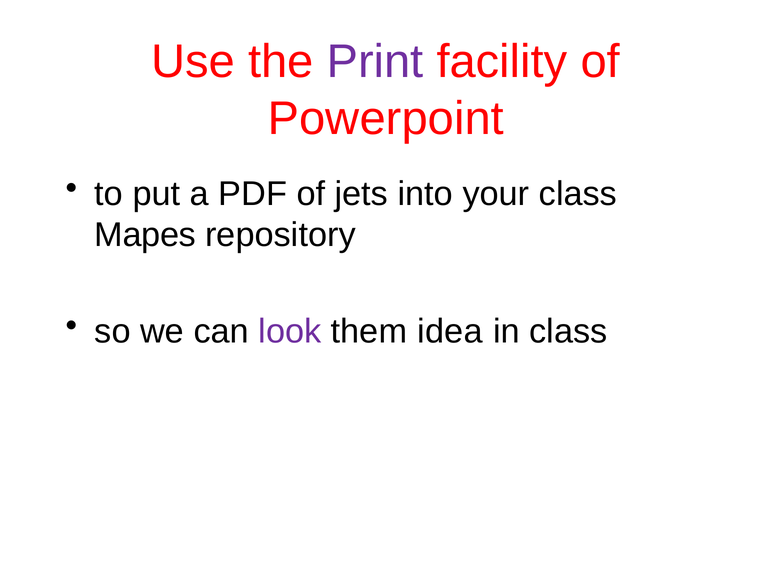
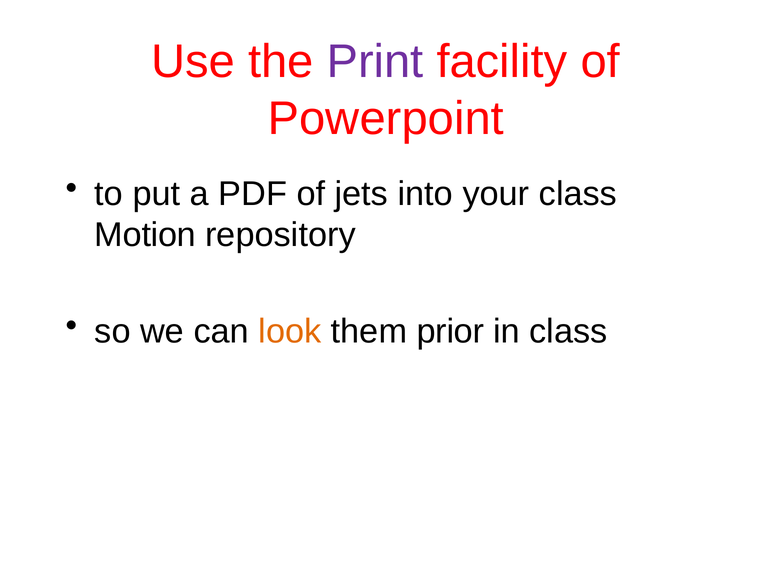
Mapes: Mapes -> Motion (145, 235)
look colour: purple -> orange (290, 331)
idea: idea -> prior (450, 331)
